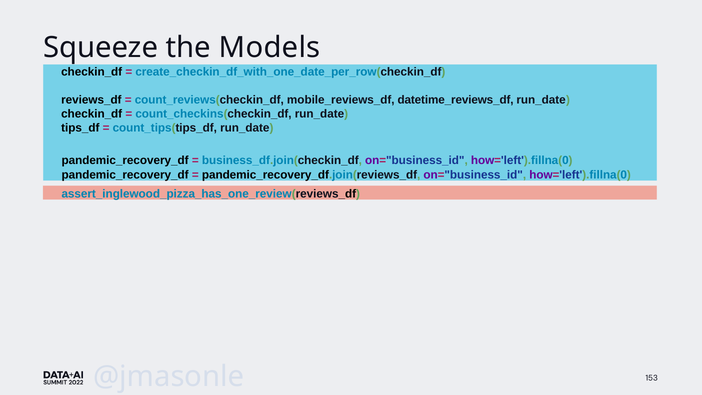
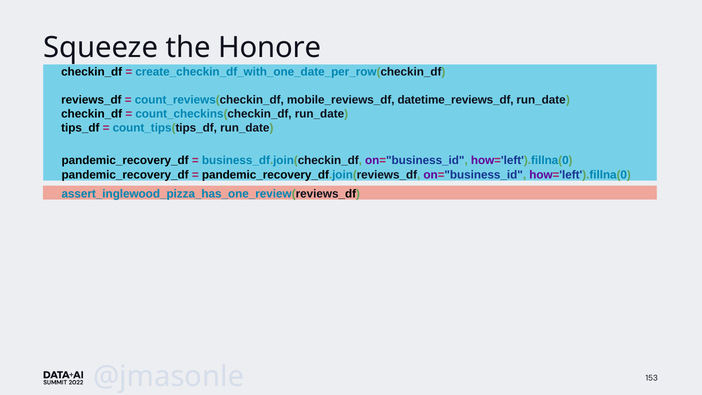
Models: Models -> Honore (270, 47)
